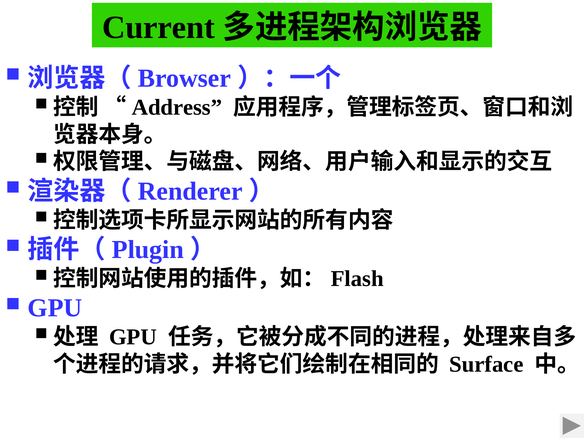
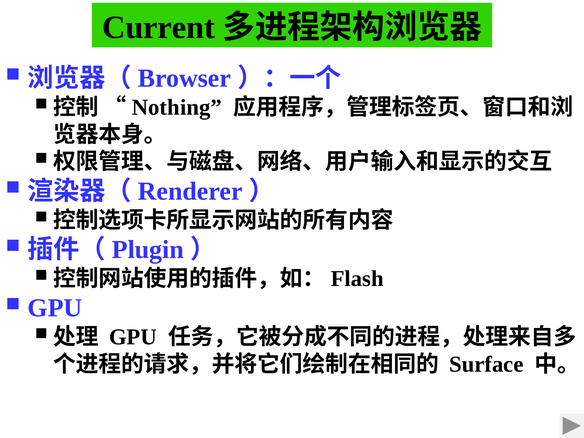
Address: Address -> Nothing (177, 107)
